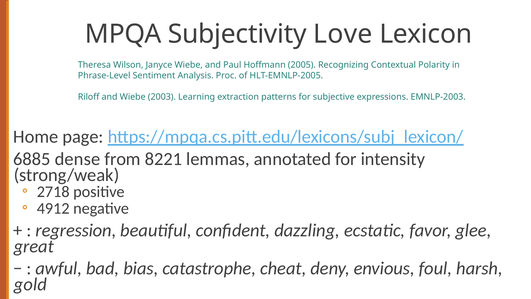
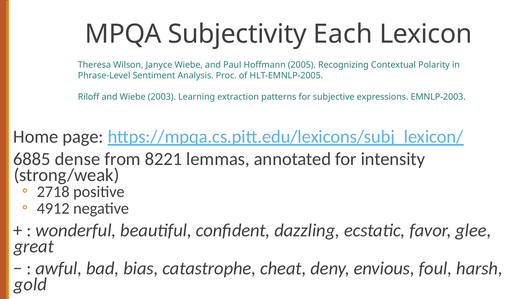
Love: Love -> Each (343, 34)
regression: regression -> wonderful (76, 230)
